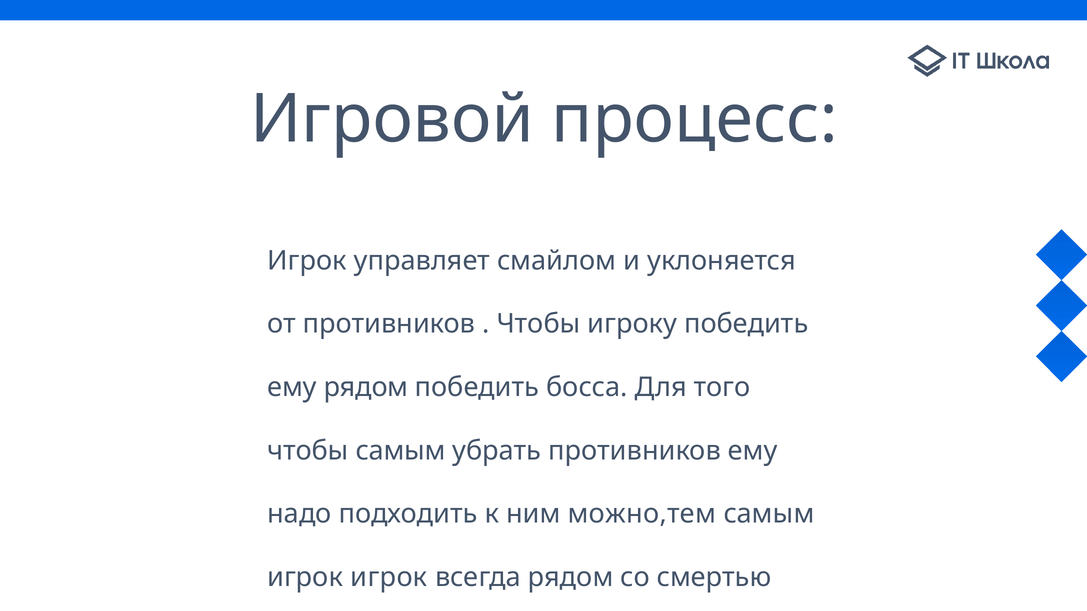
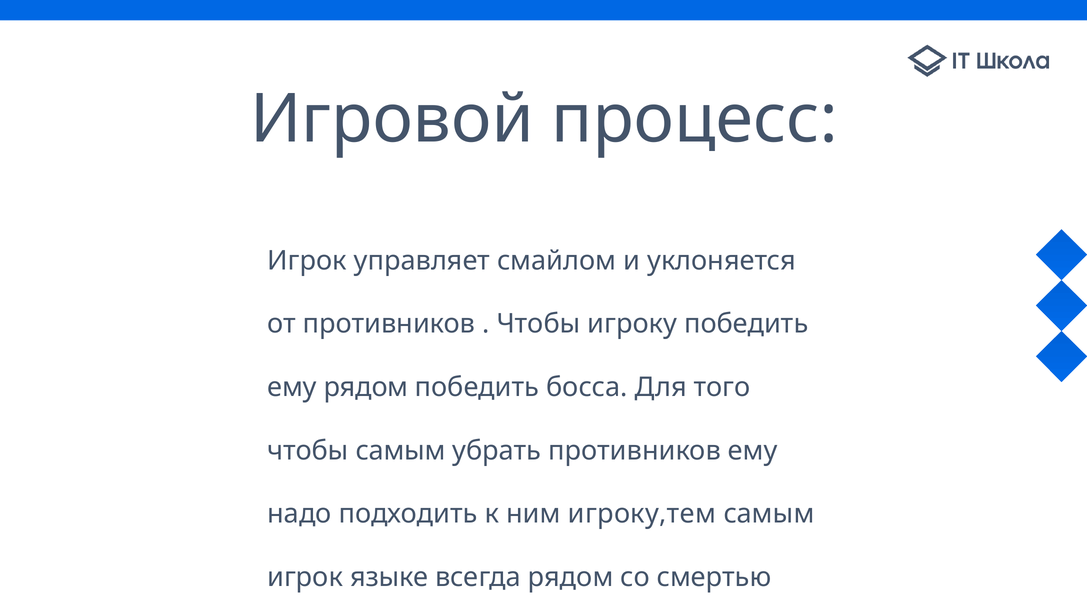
можно,тем: можно,тем -> игроку,тем (642, 514)
игрок игрок: игрок -> языке (389, 578)
